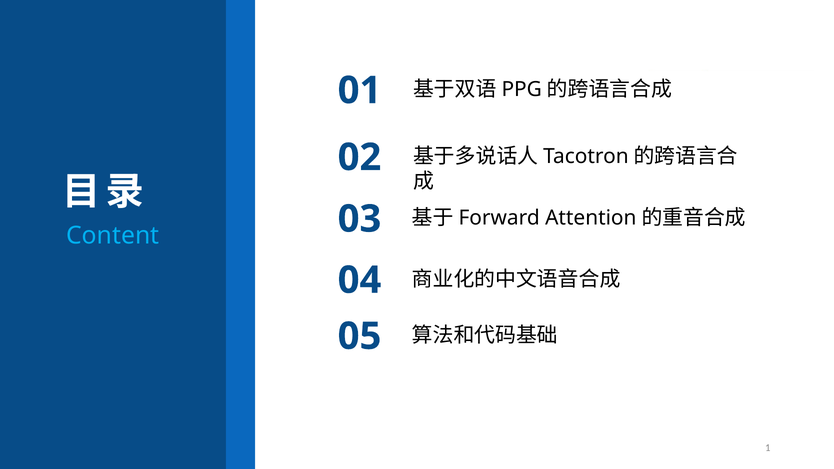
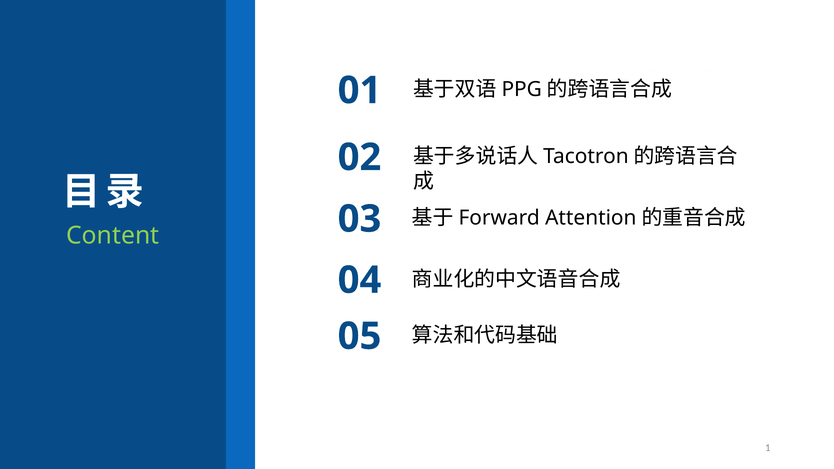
Content colour: light blue -> light green (113, 236)
